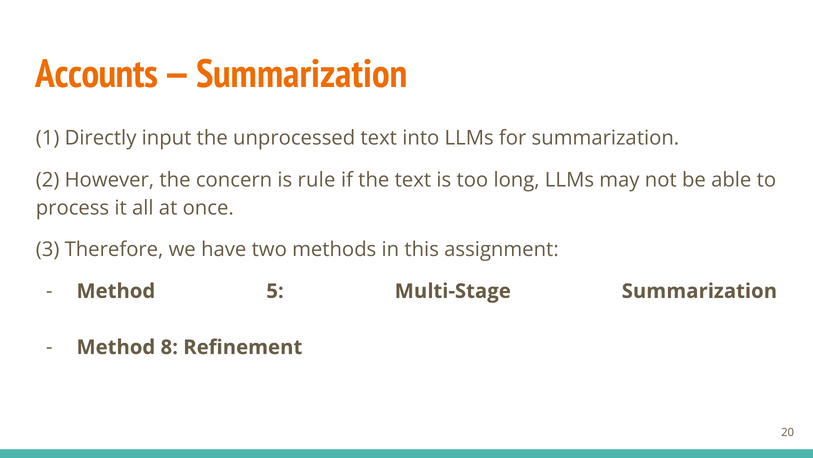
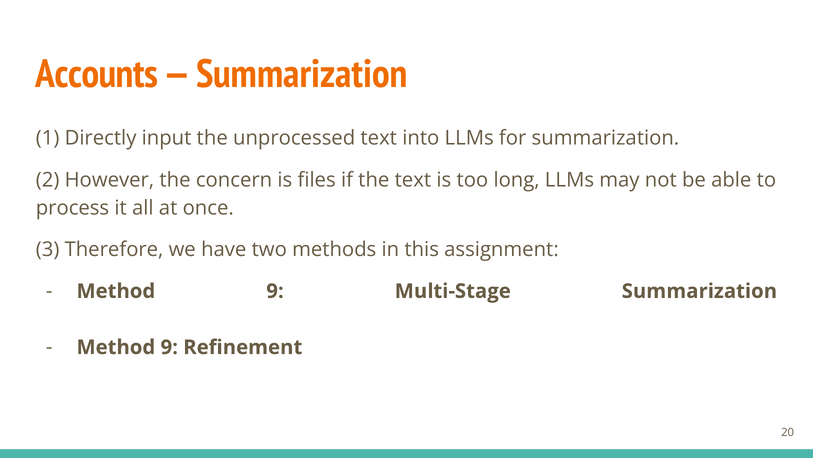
rule: rule -> files (317, 180)
5: 5 -> 9 (275, 291)
8: 8 -> 9 (169, 347)
